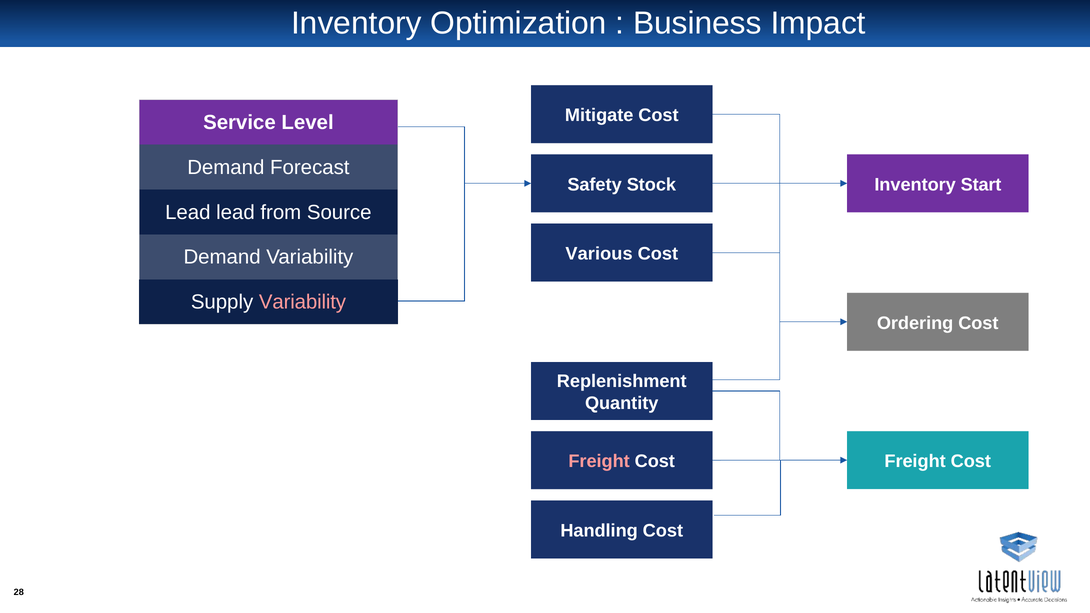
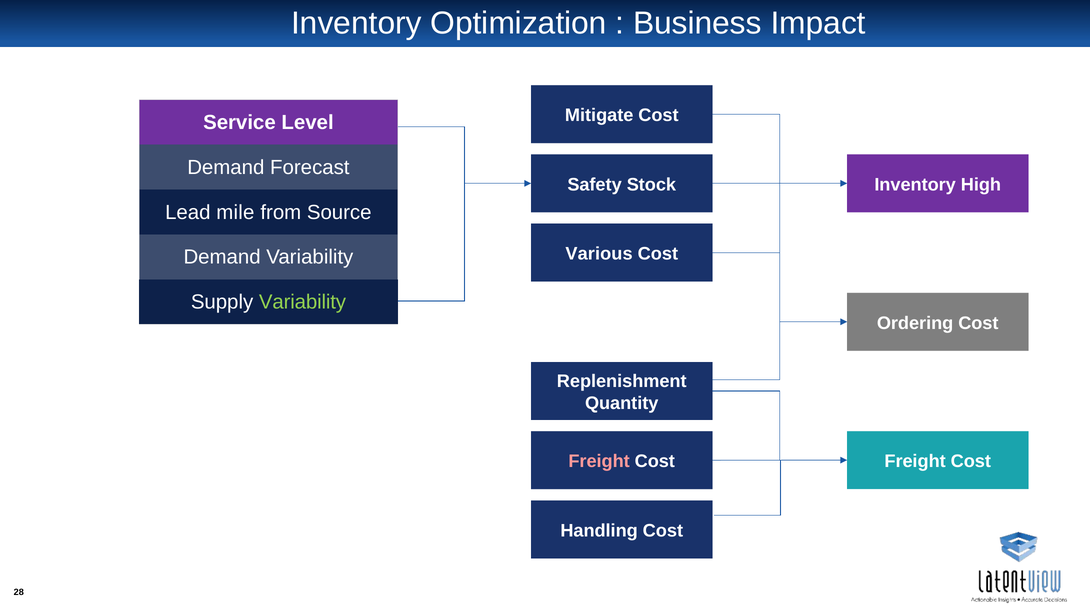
Start: Start -> High (981, 185)
Lead lead: lead -> mile (235, 212)
Variability colour: pink -> light green (303, 302)
